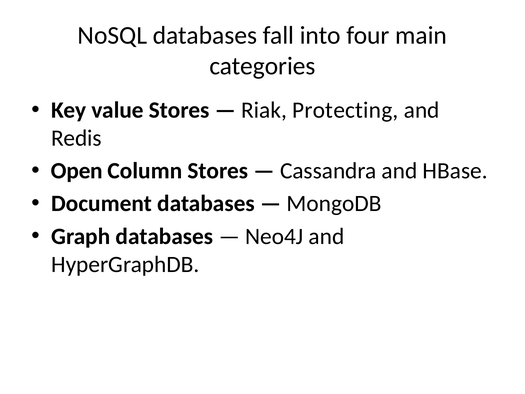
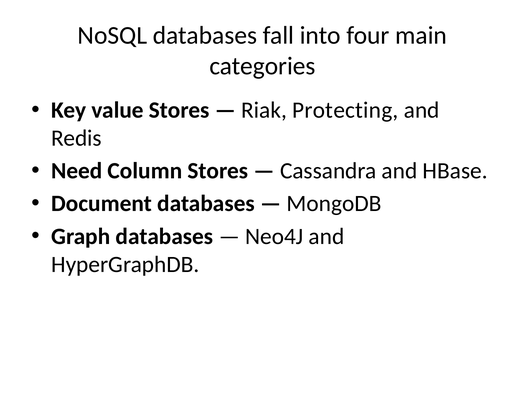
Open: Open -> Need (77, 171)
